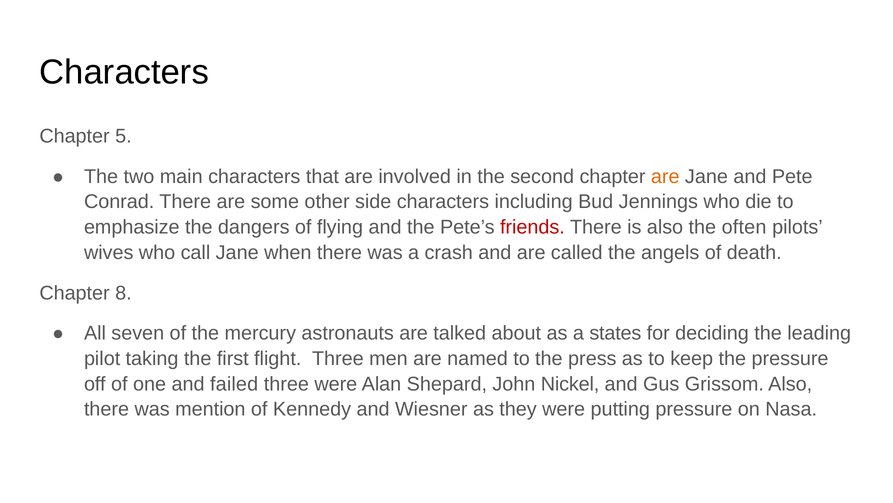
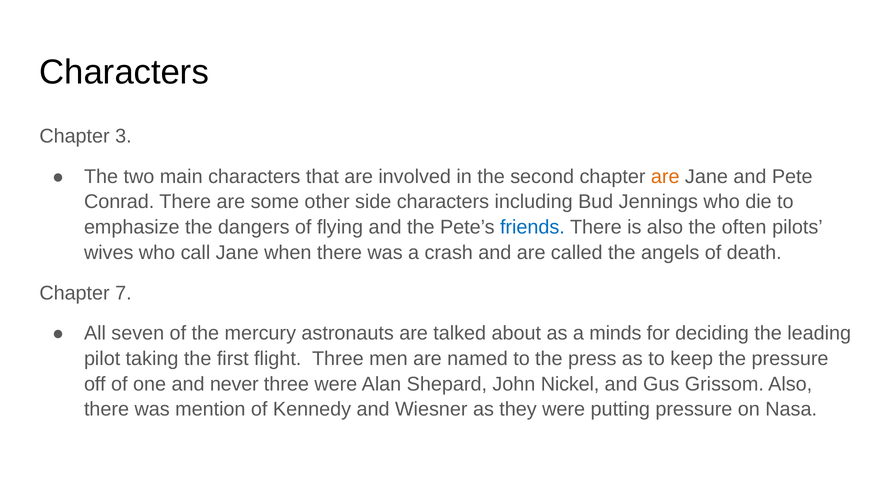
5: 5 -> 3 (123, 136)
friends colour: red -> blue (532, 227)
8: 8 -> 7 (123, 293)
states: states -> minds (615, 333)
failed: failed -> never (234, 383)
